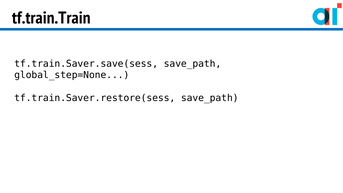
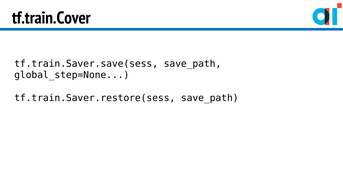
tf.train.Train: tf.train.Train -> tf.train.Cover (51, 18)
